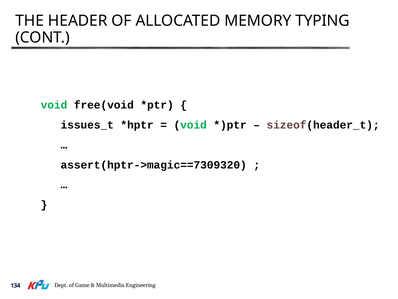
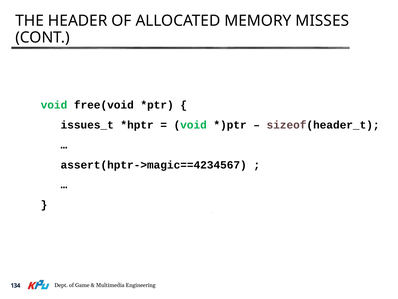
TYPING: TYPING -> MISSES (322, 21)
assert(hptr->magic==7309320: assert(hptr->magic==7309320 -> assert(hptr->magic==4234567 (154, 165)
